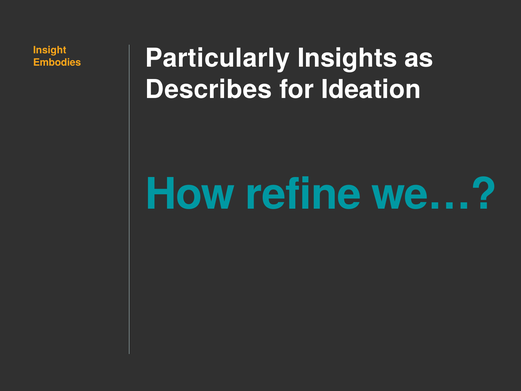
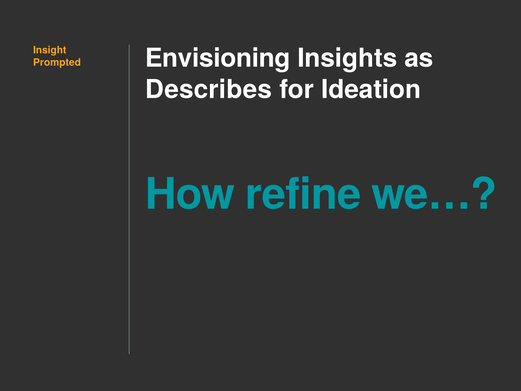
Particularly: Particularly -> Envisioning (218, 58)
Embodies: Embodies -> Prompted (57, 62)
